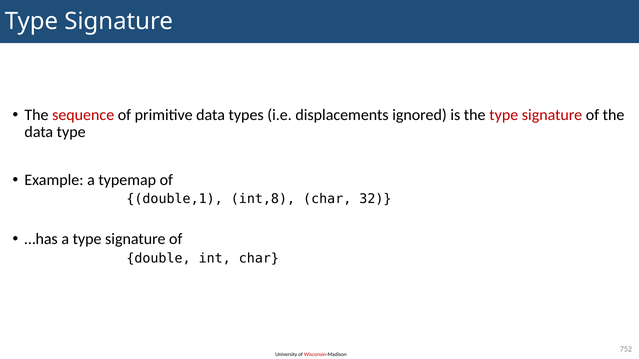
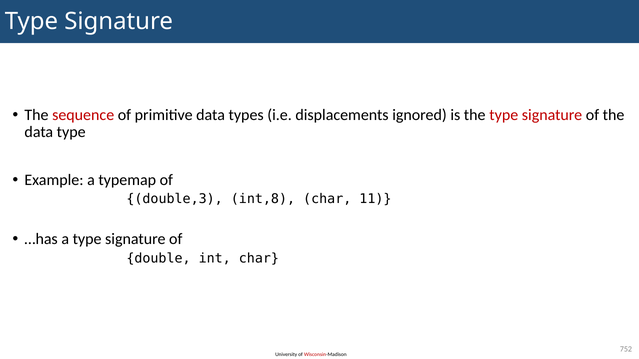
double,1: double,1 -> double,3 (175, 199)
32: 32 -> 11 (375, 199)
